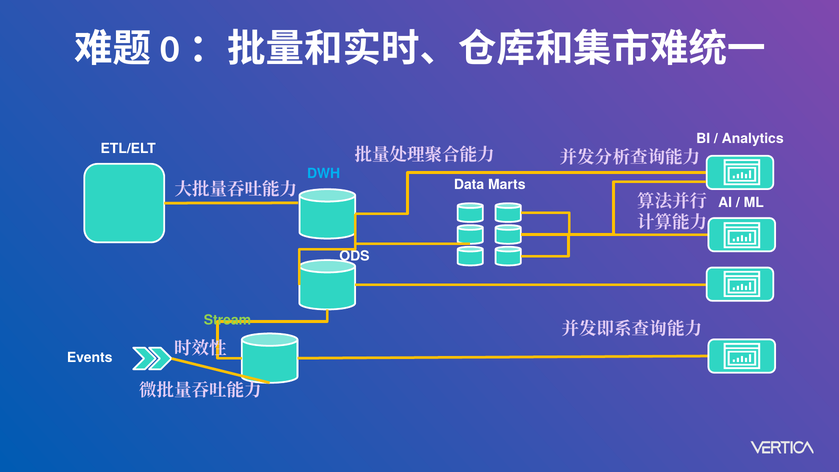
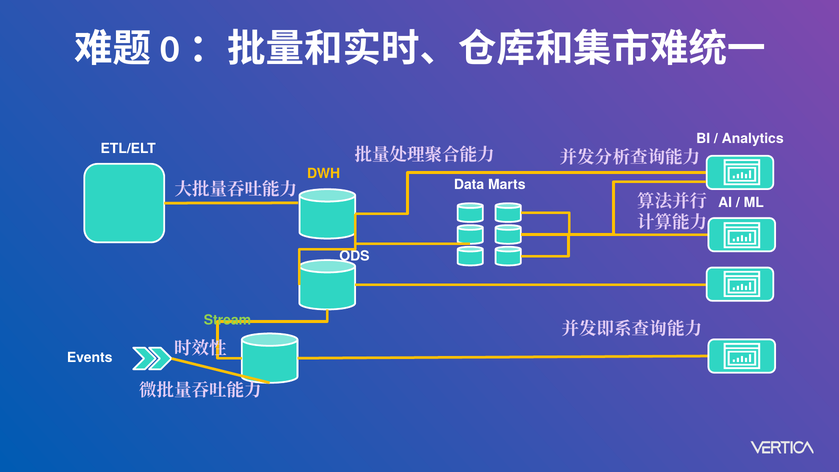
DWH colour: light blue -> yellow (324, 174)
